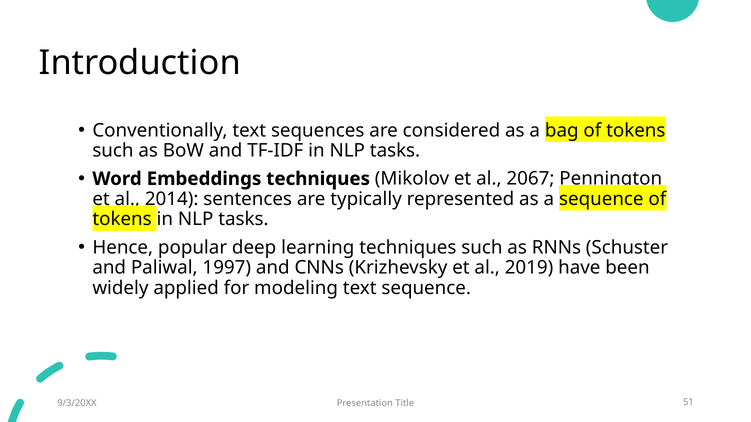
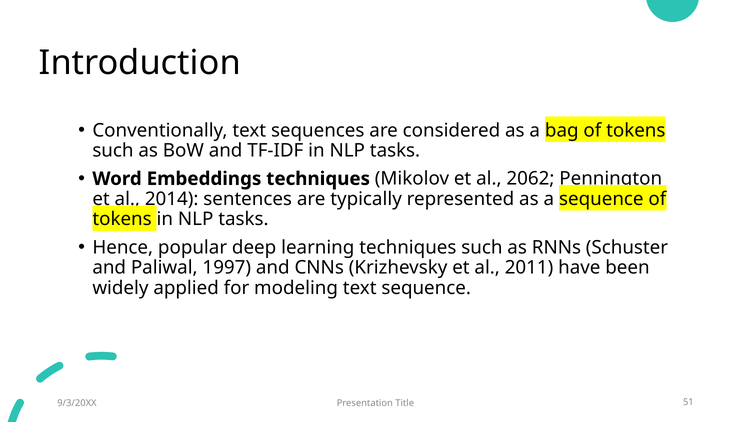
2067: 2067 -> 2062 (530, 179)
2019: 2019 -> 2011 (529, 268)
